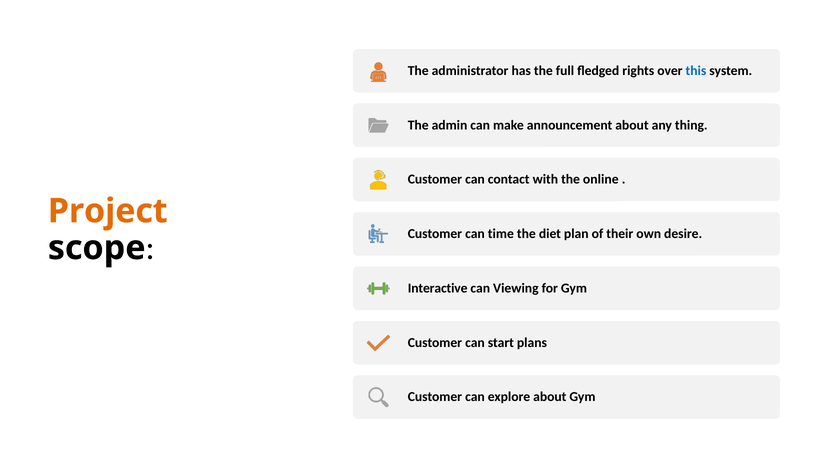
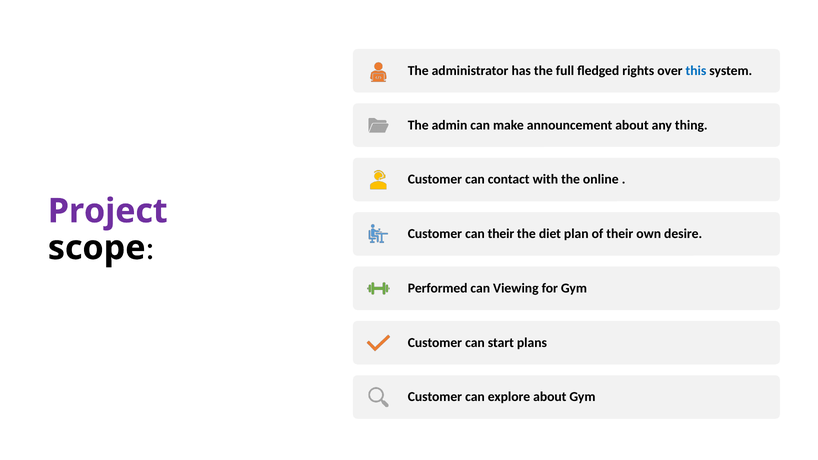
Project colour: orange -> purple (108, 211)
can time: time -> their (501, 234)
Interactive: Interactive -> Performed (438, 288)
